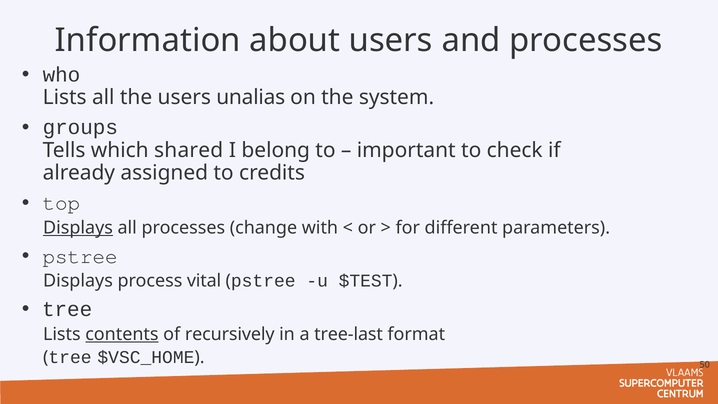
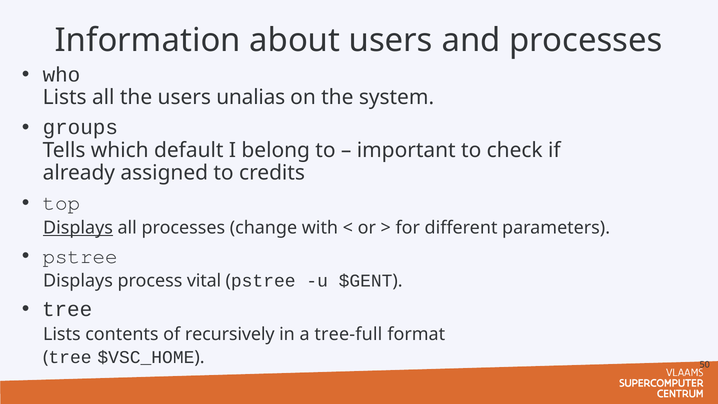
shared: shared -> default (189, 150)
$TEST: $TEST -> $GENT (366, 281)
contents underline: present -> none (122, 334)
tree-last: tree-last -> tree-full (348, 334)
